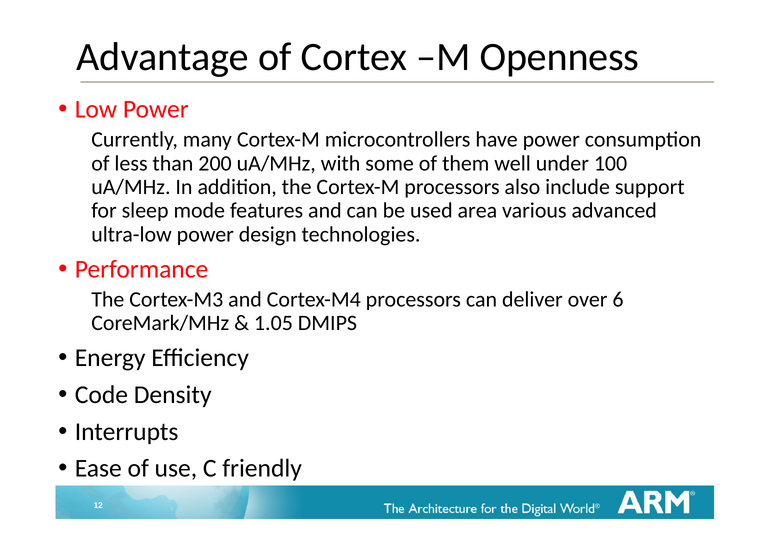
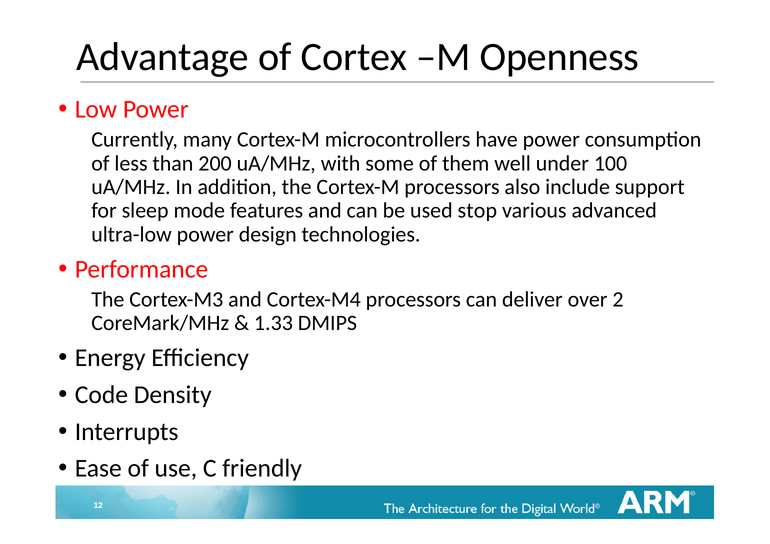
area: area -> stop (477, 211)
6: 6 -> 2 (618, 300)
1.05: 1.05 -> 1.33 (273, 323)
